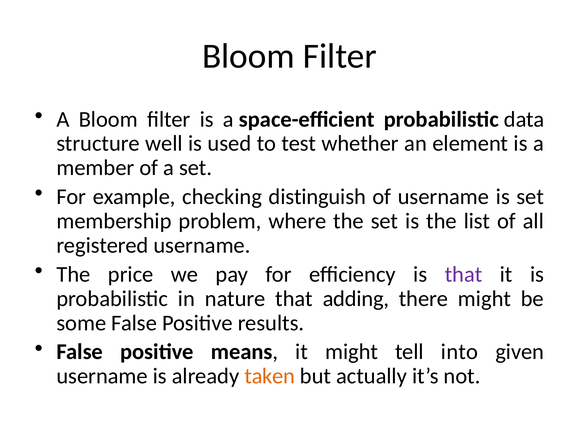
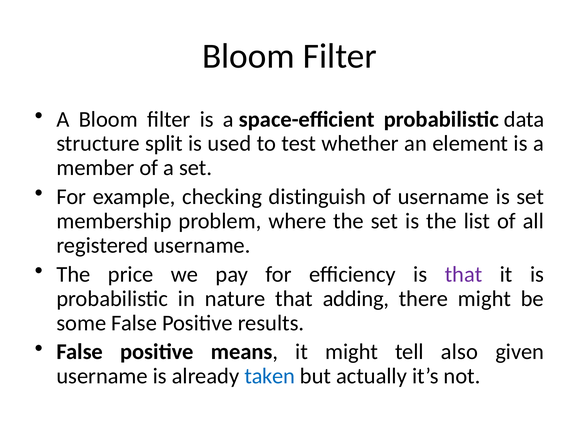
well: well -> split (164, 144)
into: into -> also (460, 352)
taken colour: orange -> blue (270, 376)
